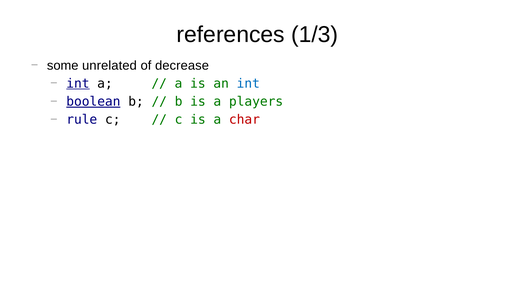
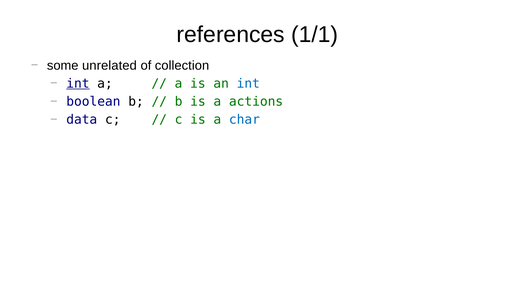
1/3: 1/3 -> 1/1 (315, 35)
decrease: decrease -> collection (182, 65)
boolean underline: present -> none (93, 102)
players: players -> actions (256, 102)
rule: rule -> data (82, 120)
char colour: red -> blue (244, 120)
